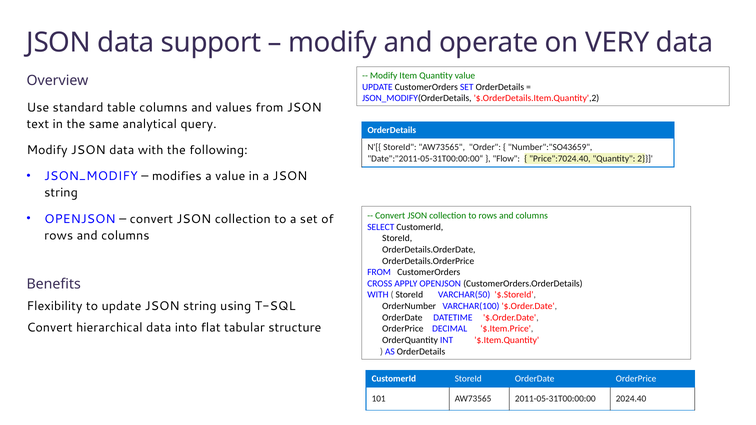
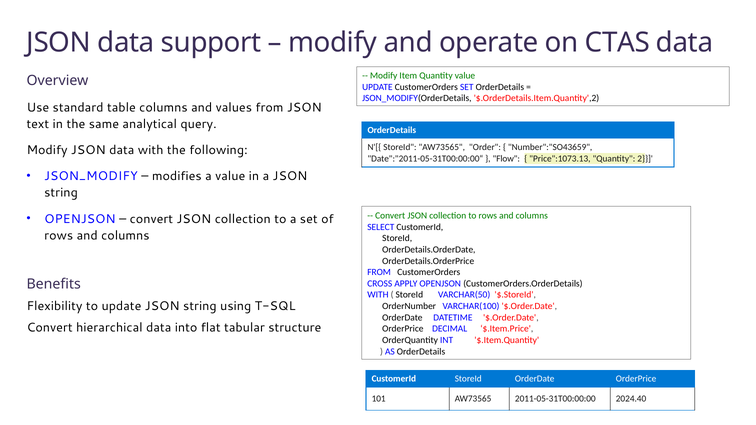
VERY: VERY -> CTAS (617, 42)
Price":7024.40: Price":7024.40 -> Price":1073.13 (560, 159)
